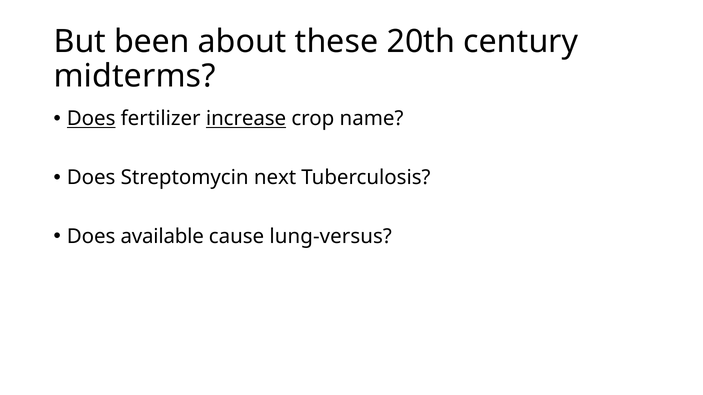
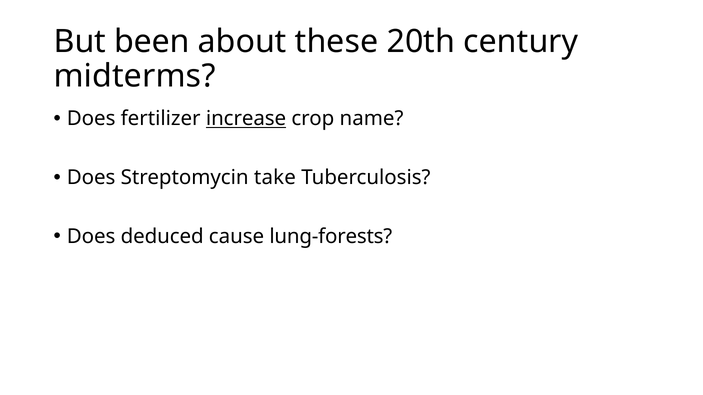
Does underline: present -> none (91, 119)
next: next -> take (275, 178)
available: available -> deduced (162, 237)
lung-versus: lung-versus -> lung-forests (331, 237)
